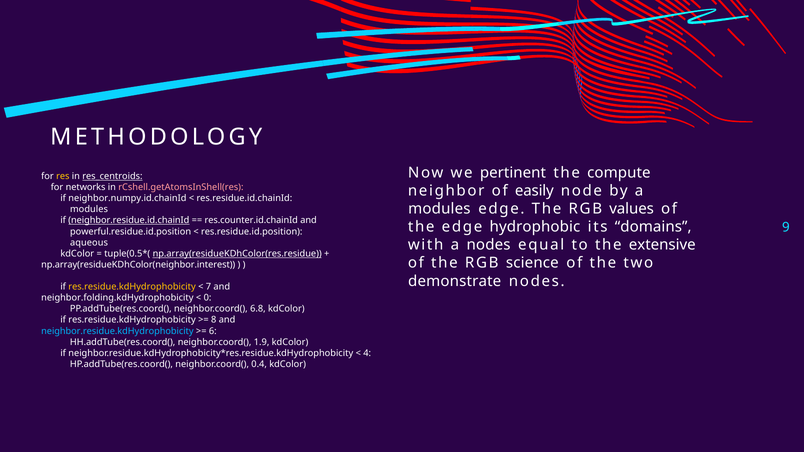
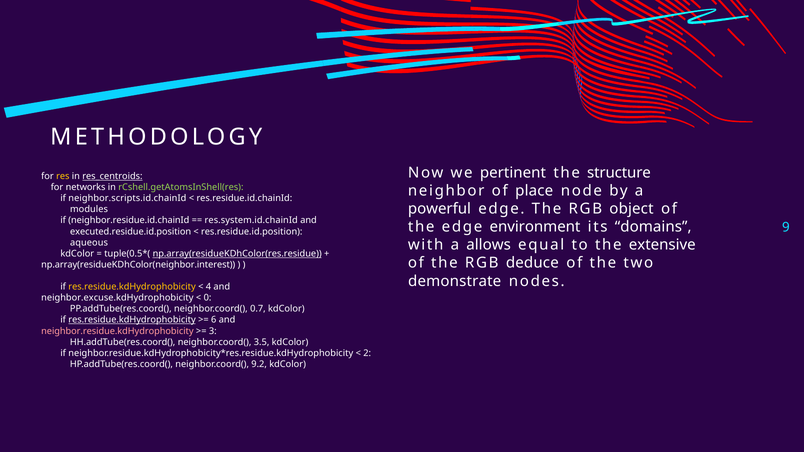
compute: compute -> structure (619, 173)
rCshell.getAtomsInShell(res colour: pink -> light green (181, 187)
easily: easily -> place (534, 191)
neighbor.numpy.id.chainId: neighbor.numpy.id.chainId -> neighbor.scripts.id.chainId (127, 198)
modules: modules -> powerful (439, 209)
values: values -> object (631, 209)
neighbor.residue.id.chainId underline: present -> none (129, 221)
res.counter.id.chainId: res.counter.id.chainId -> res.system.id.chainId (251, 221)
hydrophobic: hydrophobic -> environment (535, 227)
powerful.residue.id.position: powerful.residue.id.position -> executed.residue.id.position (131, 232)
a nodes: nodes -> allows (489, 245)
science: science -> deduce (532, 263)
7: 7 -> 4 (208, 287)
neighbor.folding.kdHydrophobicity: neighbor.folding.kdHydrophobicity -> neighbor.excuse.kdHydrophobicity (117, 298)
6.8: 6.8 -> 0.7 (258, 309)
res.residue.kdHydrophobicity underline: none -> present (132, 320)
8: 8 -> 6 (214, 320)
neighbor.residue.kdHydrophobicity colour: light blue -> pink (117, 331)
6: 6 -> 3 (213, 331)
1.9: 1.9 -> 3.5 (262, 342)
4: 4 -> 2 (367, 353)
0.4: 0.4 -> 9.2 (259, 364)
